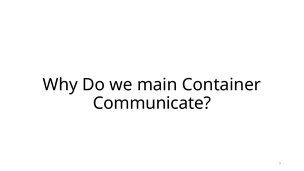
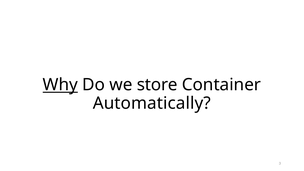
Why underline: none -> present (60, 85)
main: main -> store (157, 85)
Communicate: Communicate -> Automatically (152, 103)
